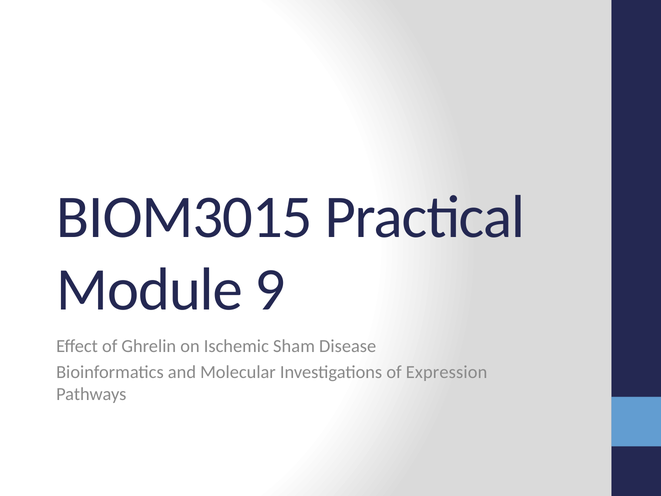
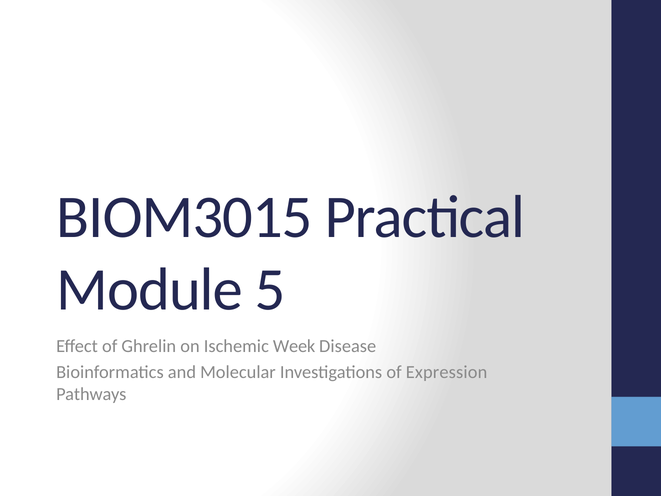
9: 9 -> 5 (270, 290)
Sham: Sham -> Week (294, 346)
